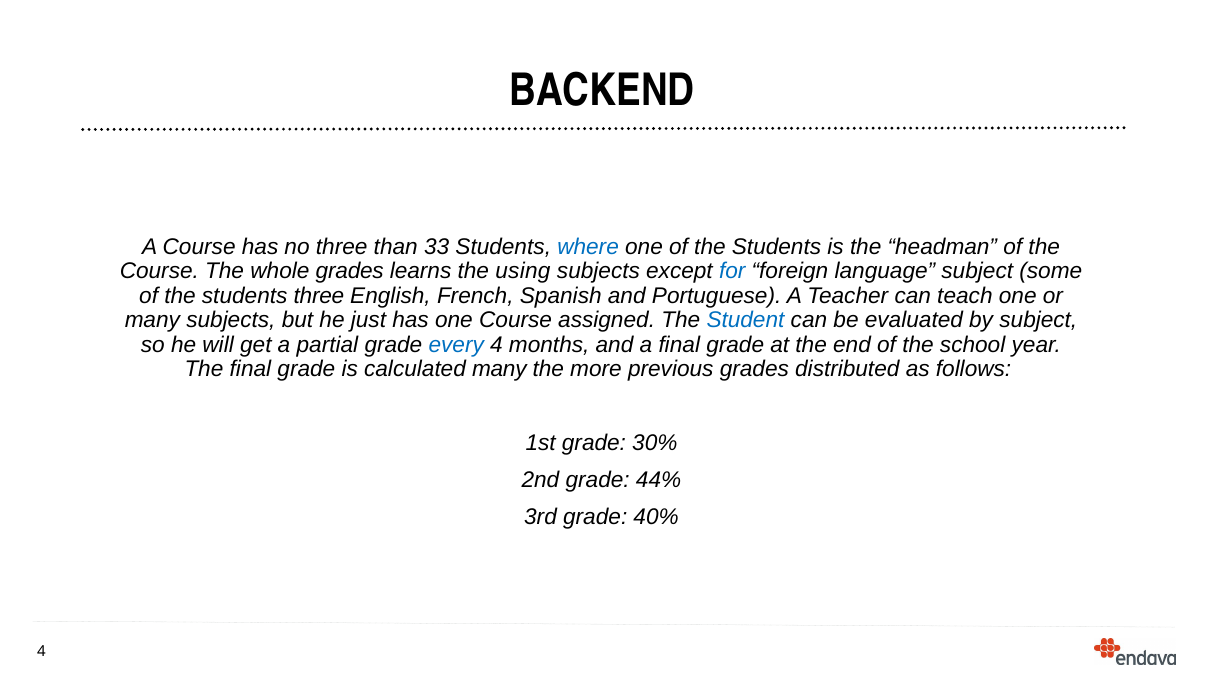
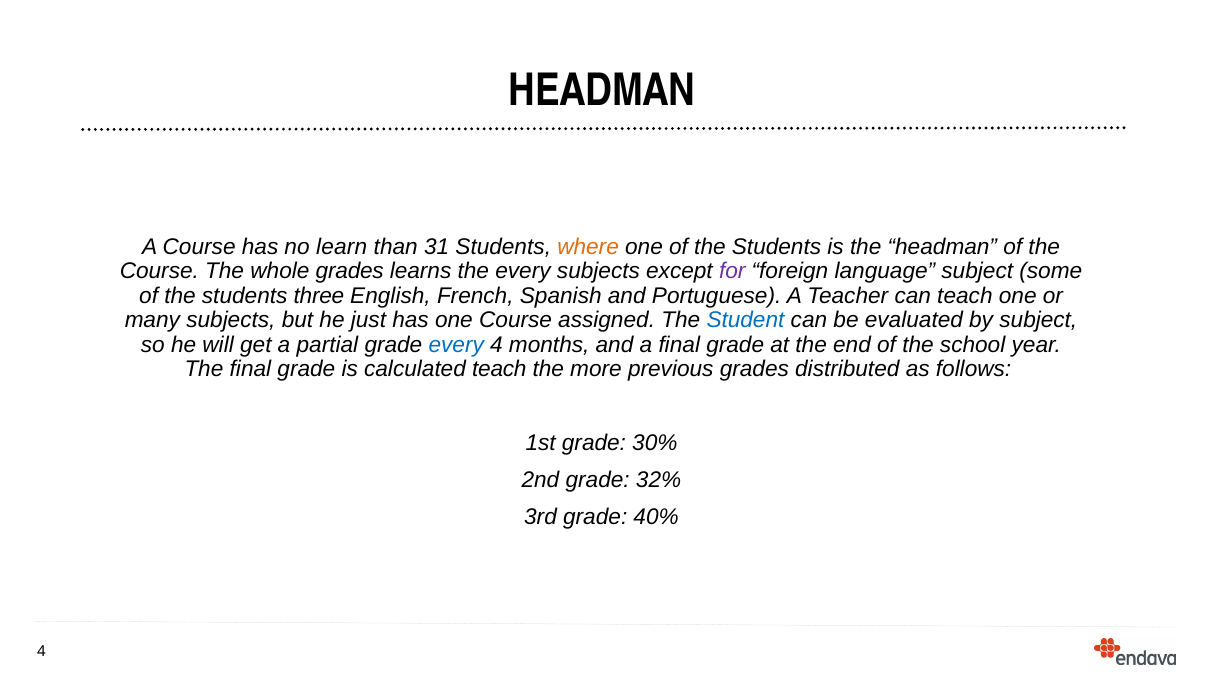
BACKEND: BACKEND -> HEADMAN (602, 90)
no three: three -> learn (342, 247)
33: 33 -> 31 (437, 247)
where colour: blue -> orange (588, 247)
the using: using -> every (523, 271)
for colour: blue -> purple (732, 271)
calculated many: many -> teach (499, 369)
44%: 44% -> 32% (659, 480)
